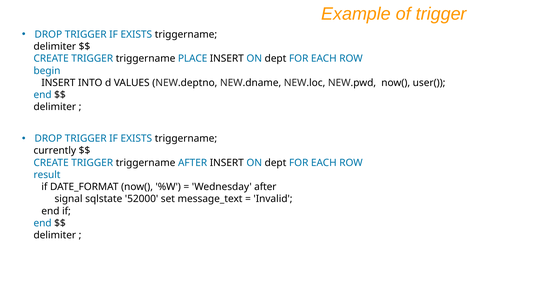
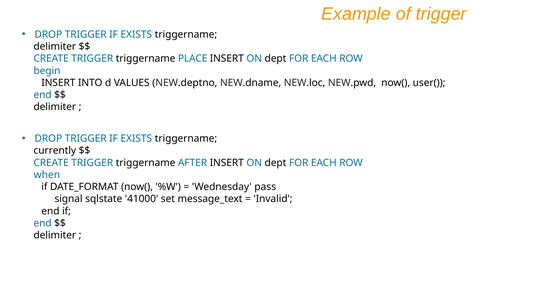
result: result -> when (47, 175)
Wednesday after: after -> pass (265, 187)
52000: 52000 -> 41000 (142, 199)
